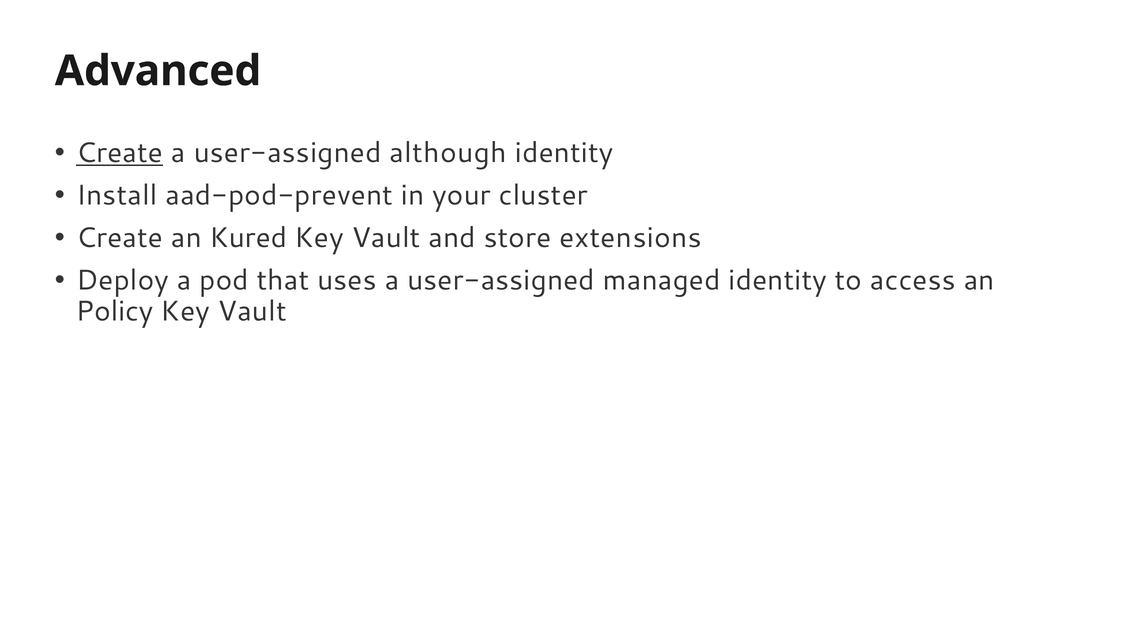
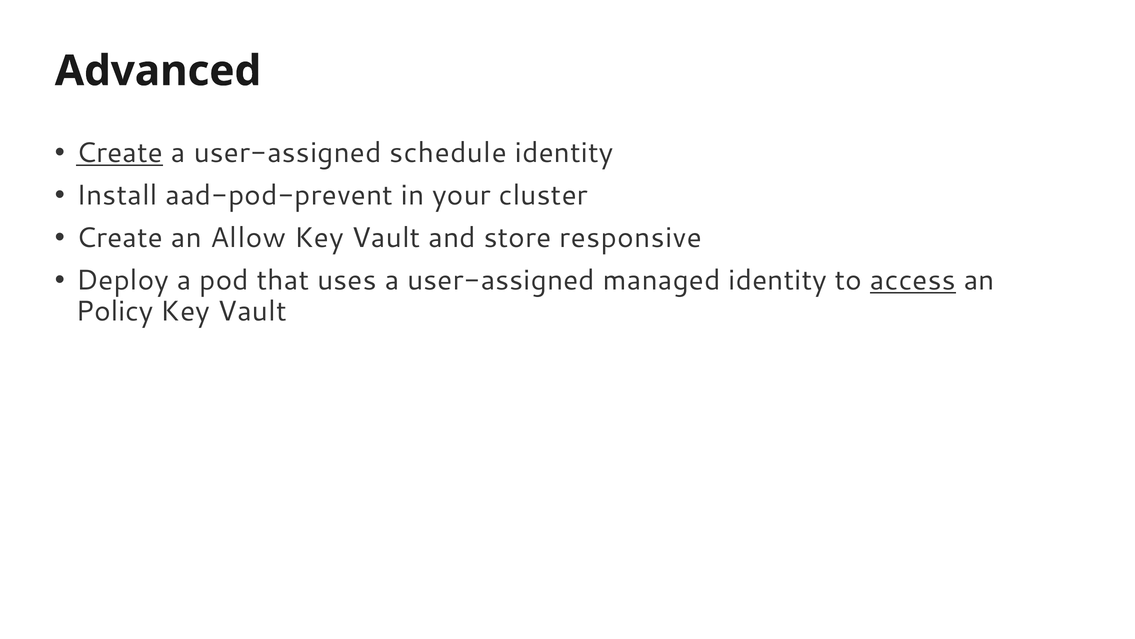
although: although -> schedule (448, 153)
Kured: Kured -> Allow (248, 238)
extensions: extensions -> responsive (631, 238)
access underline: none -> present (913, 280)
